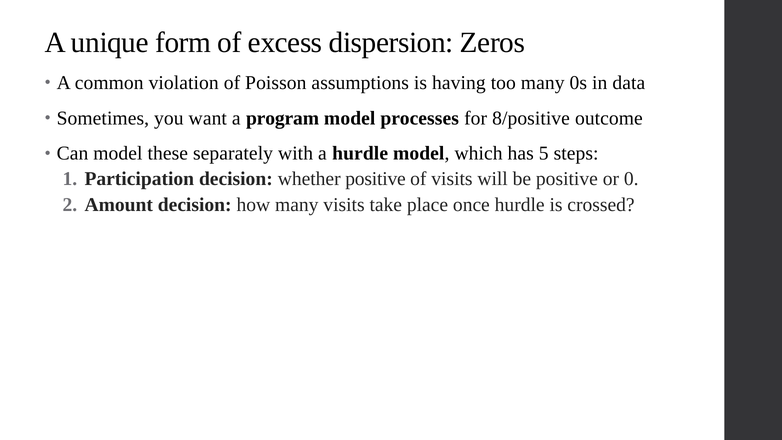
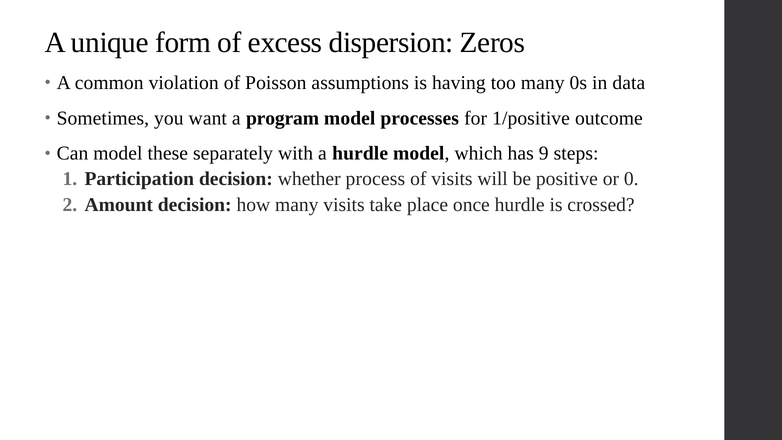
8/positive: 8/positive -> 1/positive (531, 118)
5: 5 -> 9 (544, 153)
whether positive: positive -> process (375, 179)
